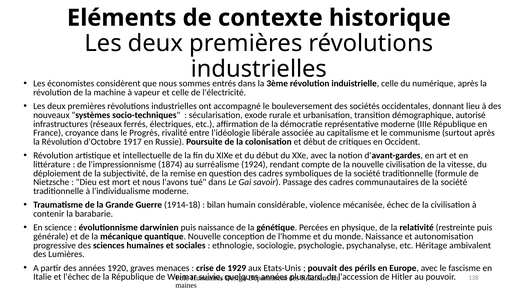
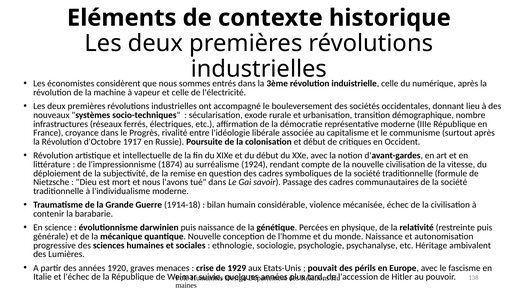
autorisé: autorisé -> nombre (471, 115)
